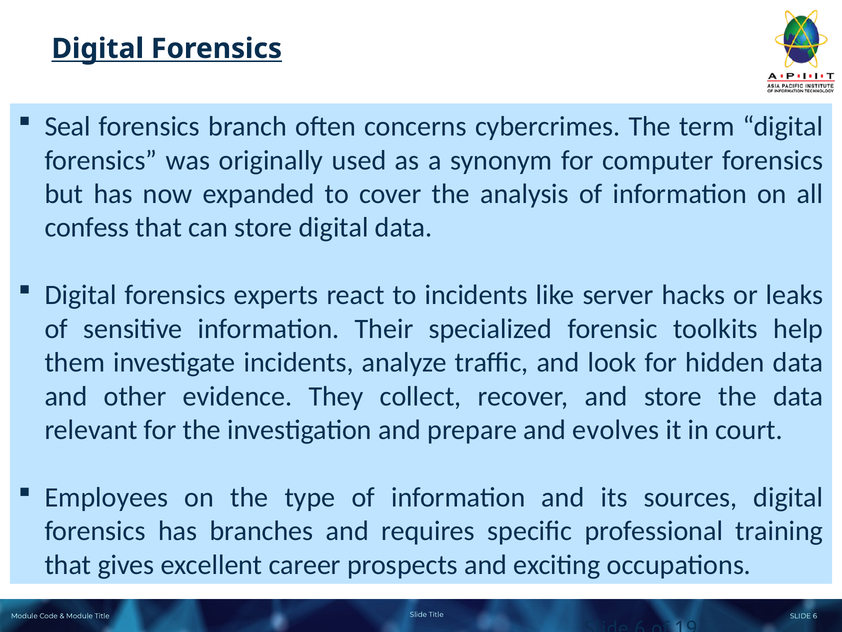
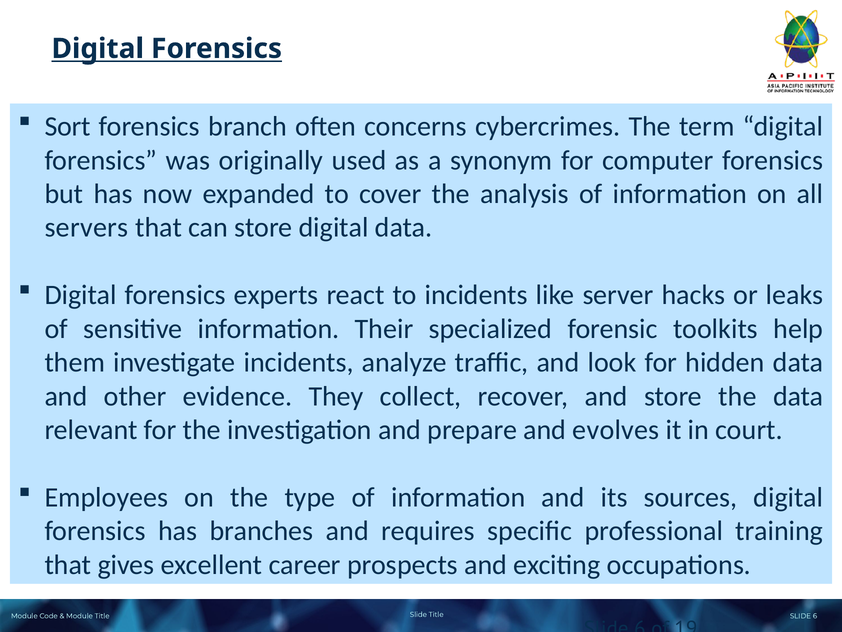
Seal: Seal -> Sort (68, 126)
confess: confess -> servers (87, 228)
